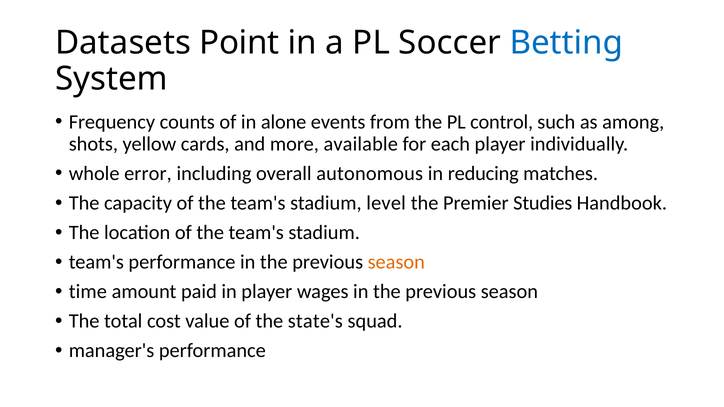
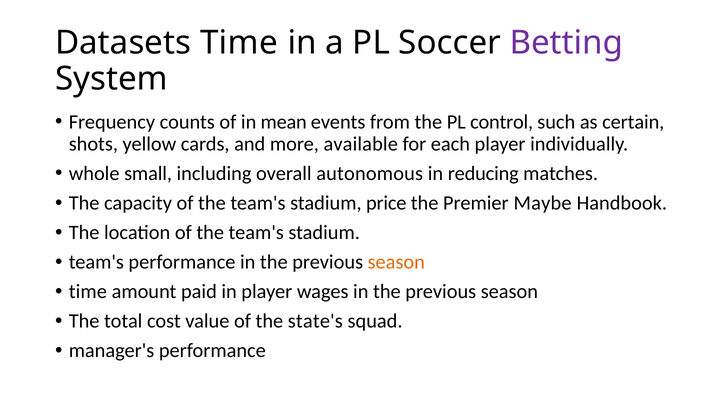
Datasets Point: Point -> Time (239, 43)
Betting colour: blue -> purple (567, 43)
alone: alone -> mean (284, 122)
among: among -> certain (633, 122)
error: error -> small (148, 174)
level: level -> price (386, 203)
Studies: Studies -> Maybe (543, 203)
